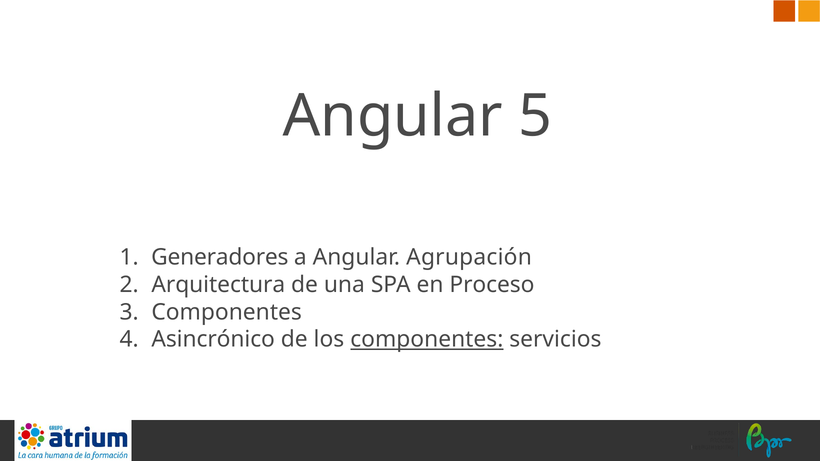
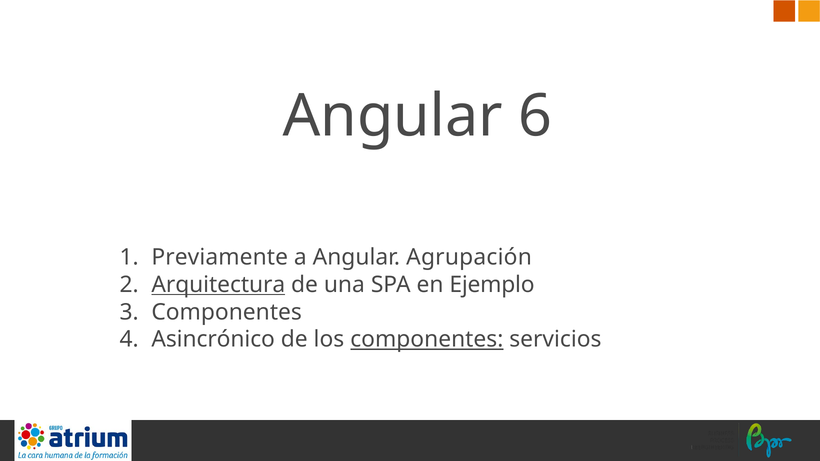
5: 5 -> 6 (535, 116)
Generadores: Generadores -> Previamente (220, 258)
Arquitectura underline: none -> present (218, 285)
Proceso: Proceso -> Ejemplo (492, 285)
